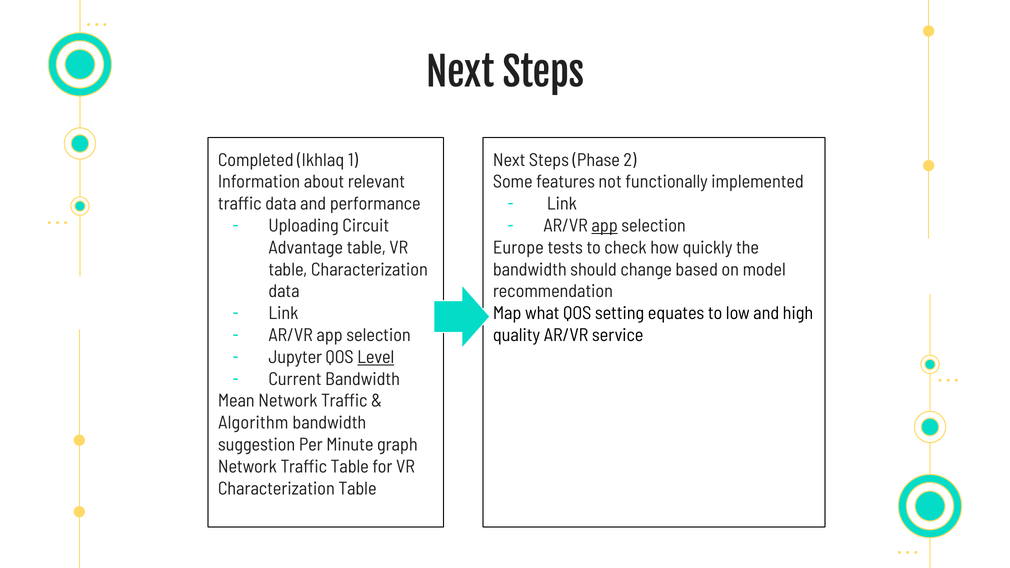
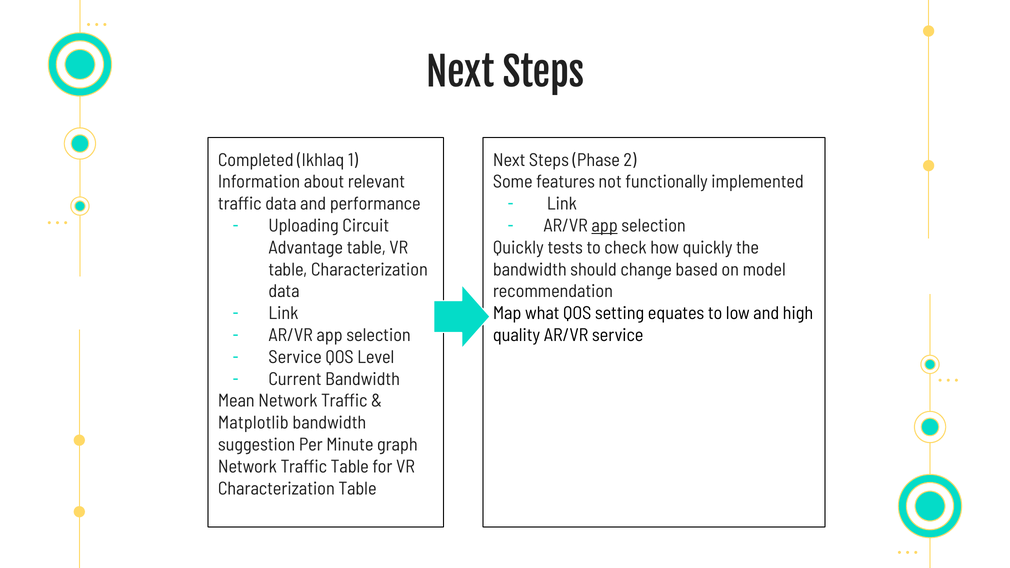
Europe: Europe -> Quickly (518, 248)
Jupyter: Jupyter -> Service (295, 357)
Level underline: present -> none (376, 357)
Algorithm: Algorithm -> Matplotlib (253, 423)
